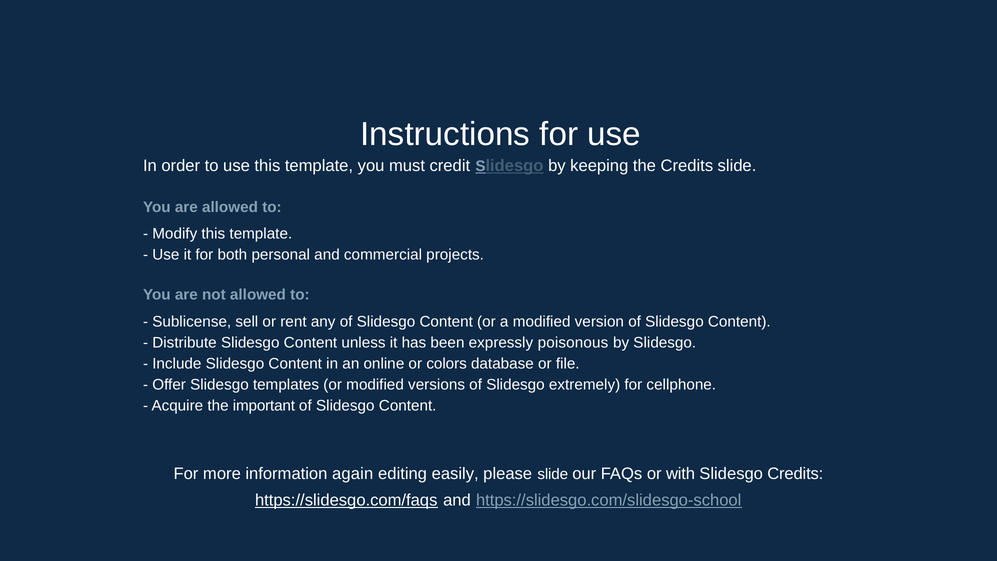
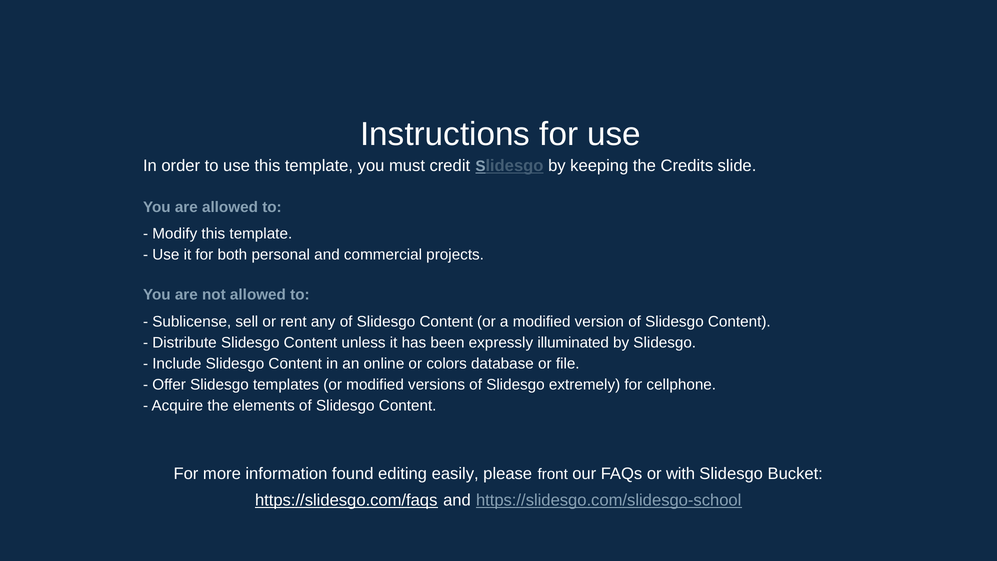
poisonous: poisonous -> illuminated (573, 342)
important: important -> elements (264, 405)
again: again -> found (353, 474)
please slide: slide -> front (553, 474)
Slidesgo Credits: Credits -> Bucket (795, 474)
